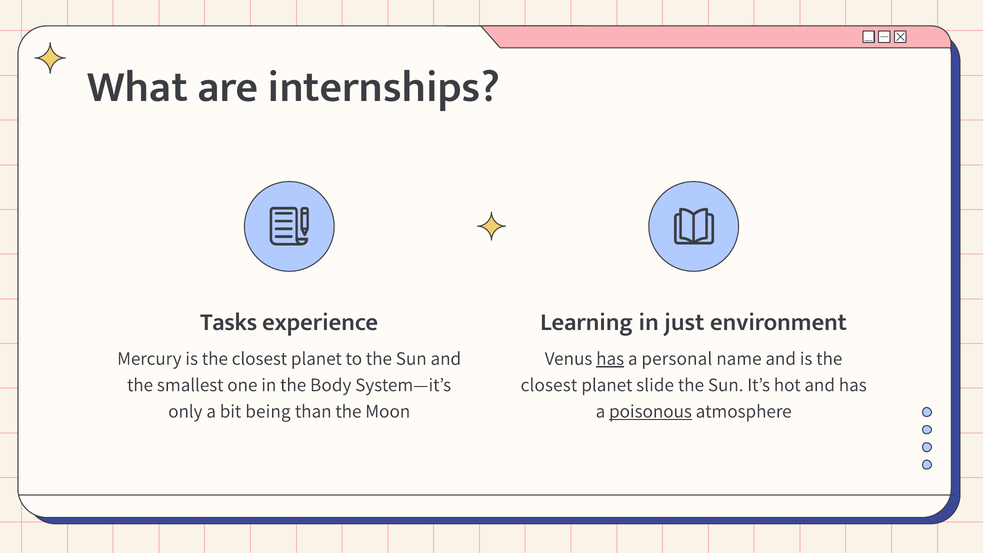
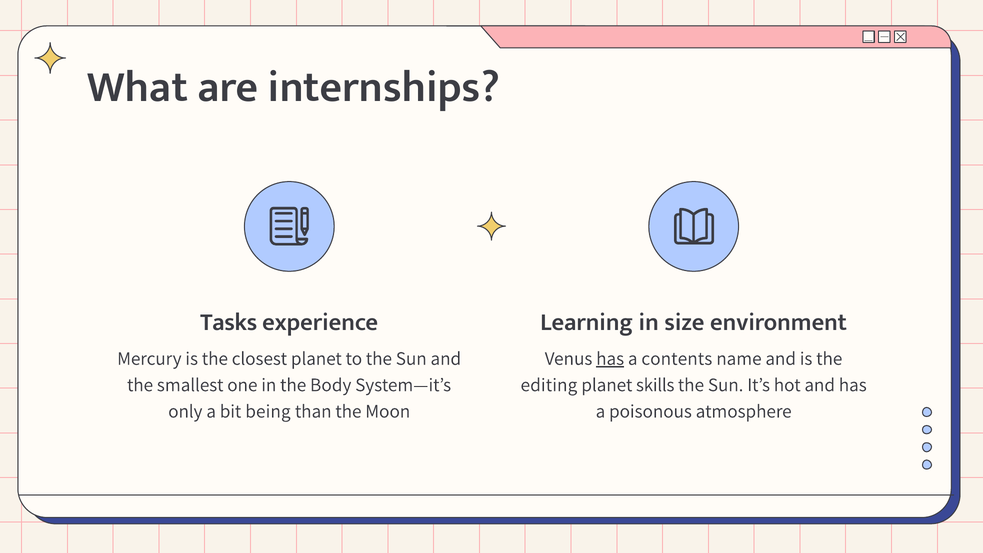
just: just -> size (684, 322)
personal: personal -> contents (677, 358)
closest: closest -> editing (549, 385)
slide: slide -> skills (655, 385)
poisonous underline: present -> none (650, 411)
